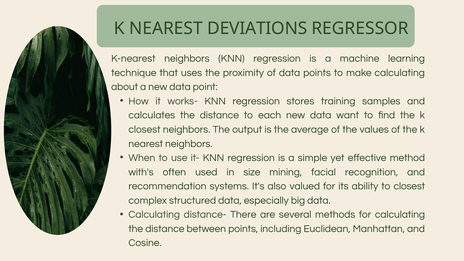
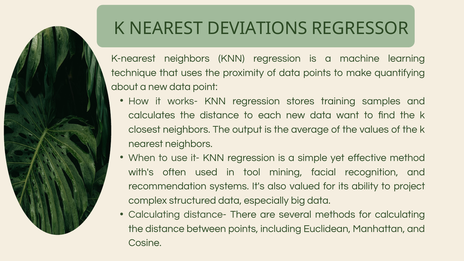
make calculating: calculating -> quantifying (400, 73)
size: size -> tool (252, 172)
to closest: closest -> project (409, 186)
